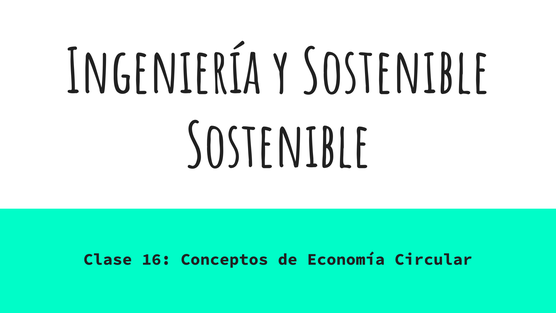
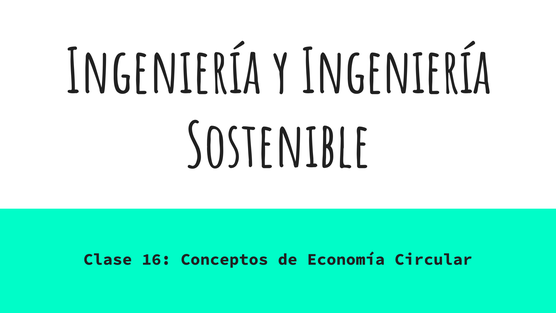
y Sostenible: Sostenible -> Ingeniería (396, 73)
